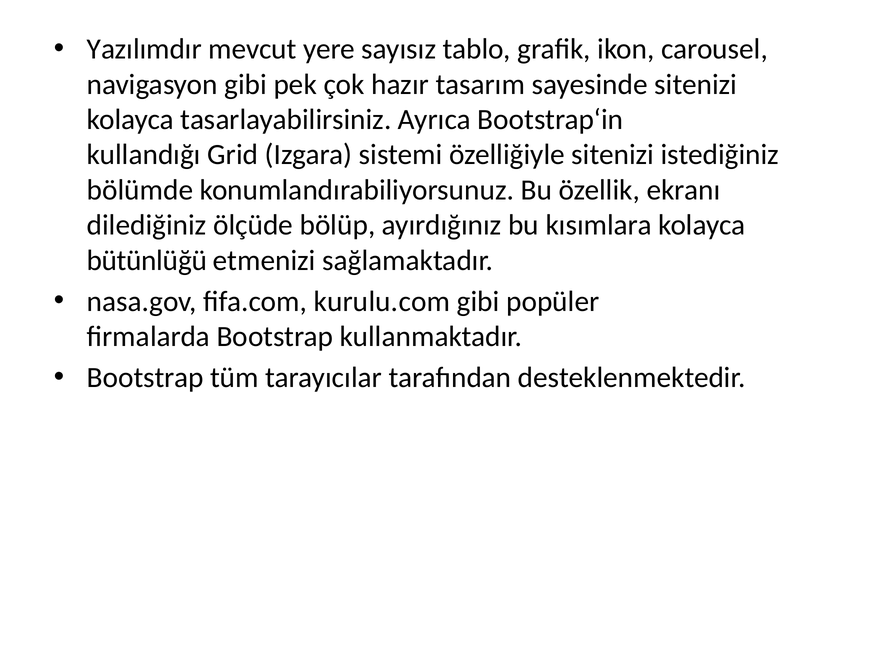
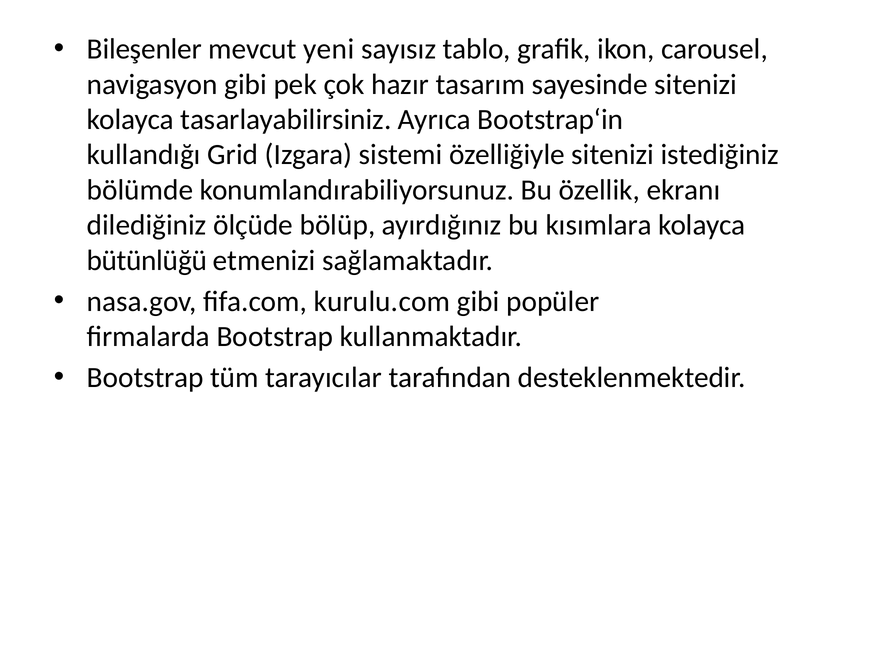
Yazılımdır: Yazılımdır -> Bileşenler (144, 49)
yere: yere -> yeni (329, 49)
